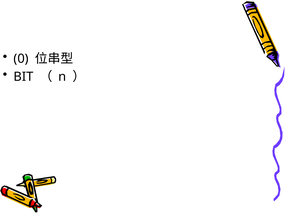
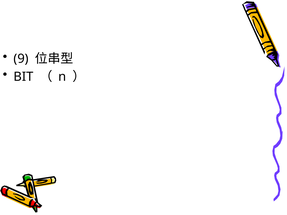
0: 0 -> 9 (21, 59)
